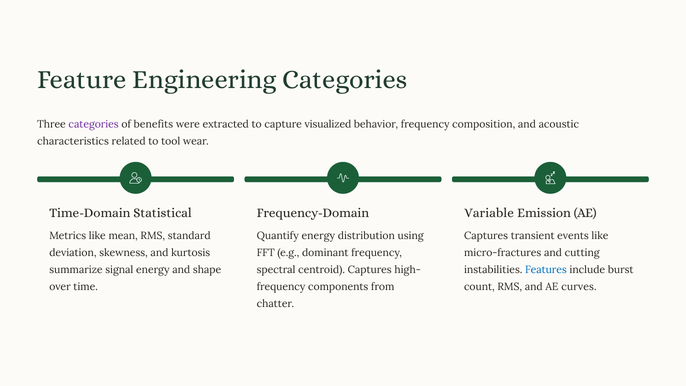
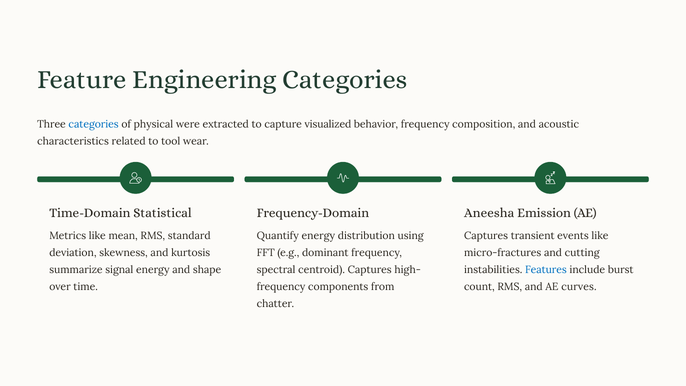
categories colour: purple -> blue (94, 124)
benefits: benefits -> physical (153, 124)
Variable: Variable -> Aneesha (489, 213)
